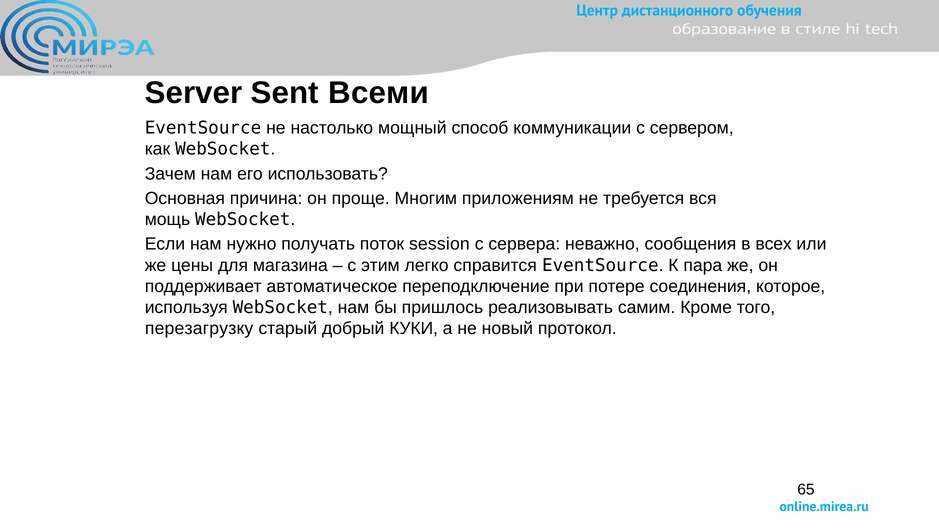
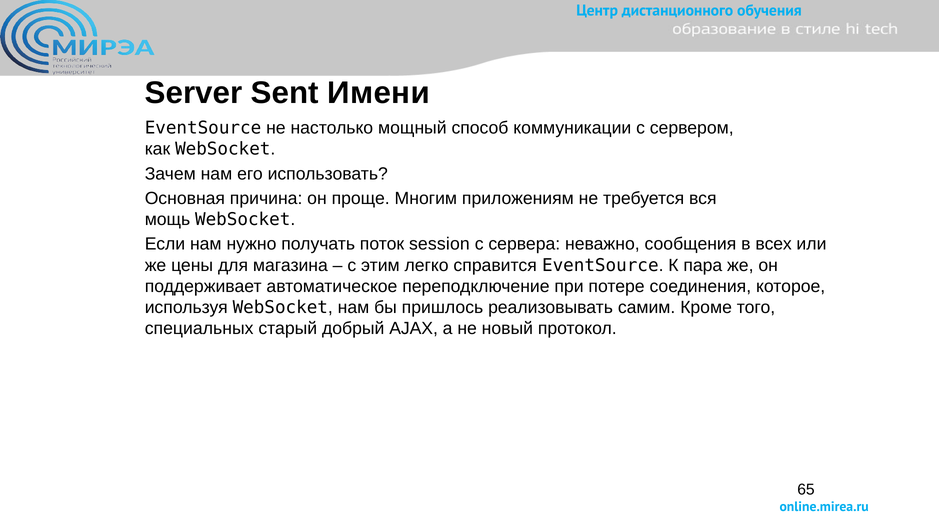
Всеми: Всеми -> Имени (379, 93)
перезагрузку: перезагрузку -> специальных (199, 329)
КУКИ: КУКИ -> AJAX (414, 329)
